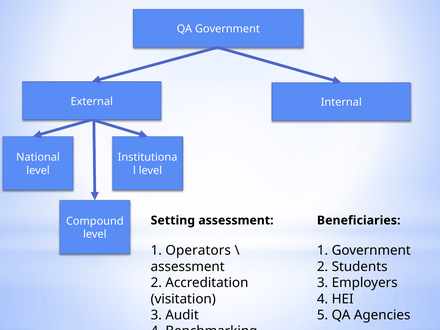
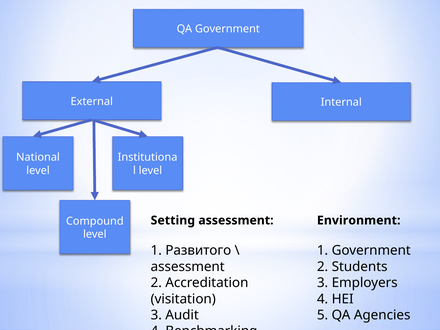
Beneficiaries: Beneficiaries -> Environment (359, 220)
Operators: Operators -> Развитого (198, 251)
